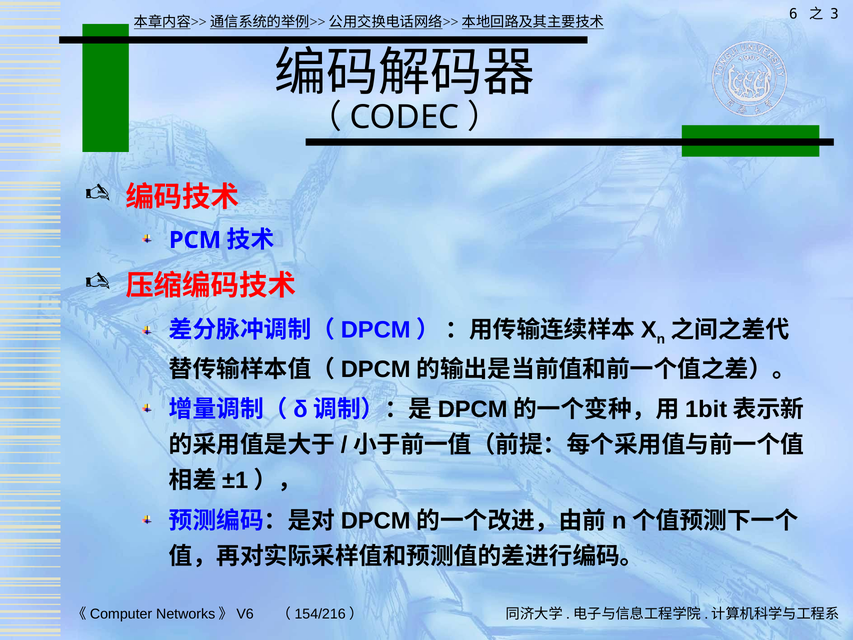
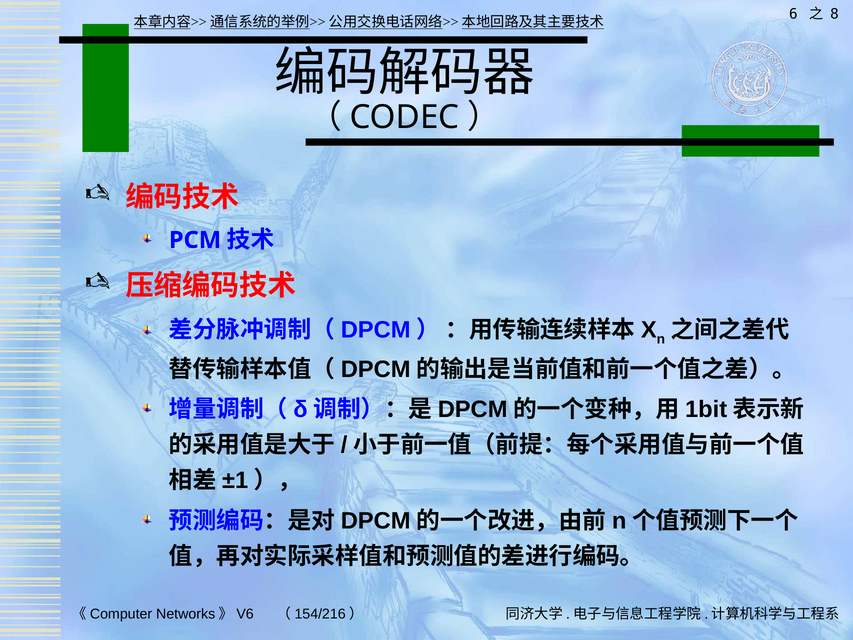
3: 3 -> 8 (834, 14)
